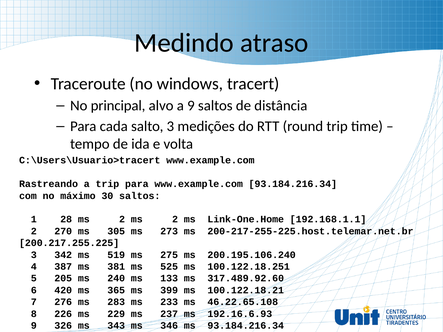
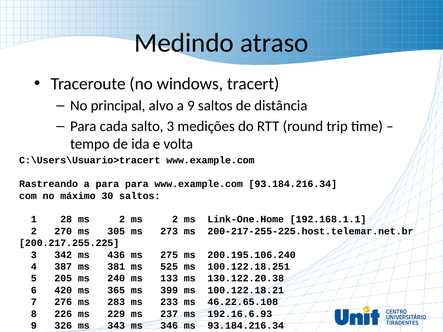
a trip: trip -> para (107, 184)
519: 519 -> 436 (116, 255)
317.489.92.60: 317.489.92.60 -> 130.122.20.38 (246, 279)
